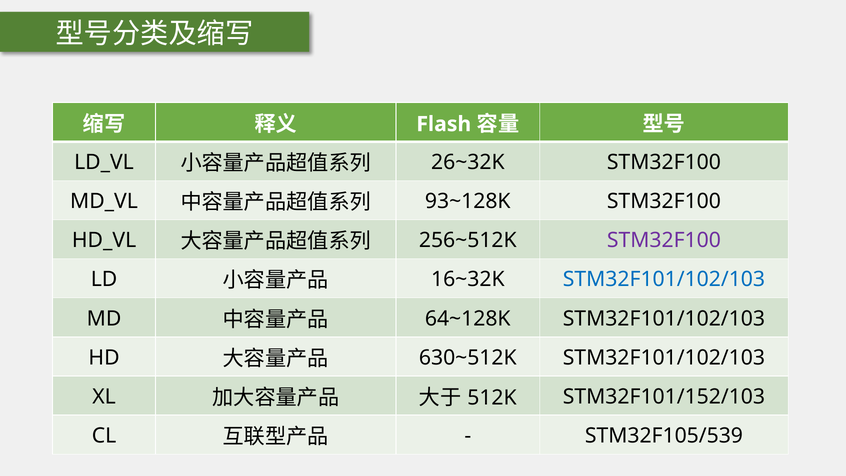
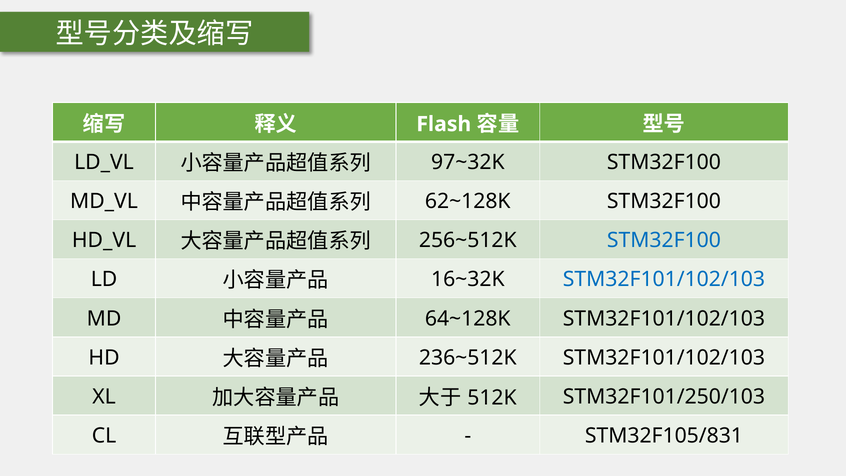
26~32K: 26~32K -> 97~32K (468, 162)
93~128K: 93~128K -> 62~128K (468, 201)
STM32F100 colour: purple -> blue (664, 240)
630~512K: 630~512K -> 236~512K (468, 358)
STM32F101/152/103: STM32F101/152/103 -> STM32F101/250/103 (664, 397)
STM32F105/539: STM32F105/539 -> STM32F105/831 (664, 436)
